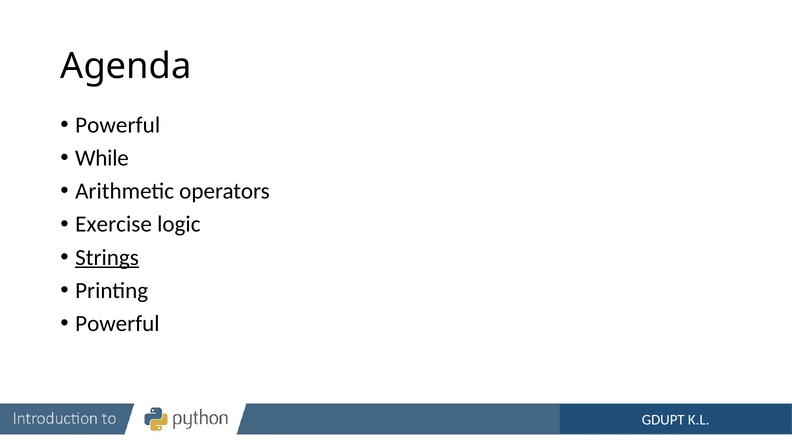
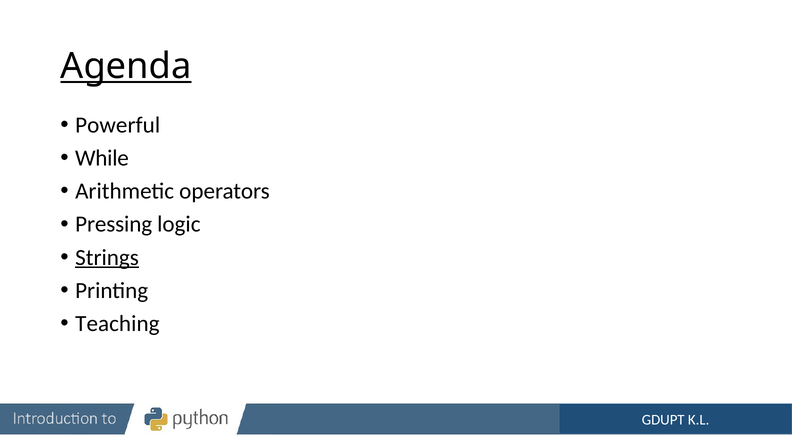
Agenda underline: none -> present (126, 67)
Exercise: Exercise -> Pressing (114, 225)
Powerful: Powerful -> Teaching (117, 324)
